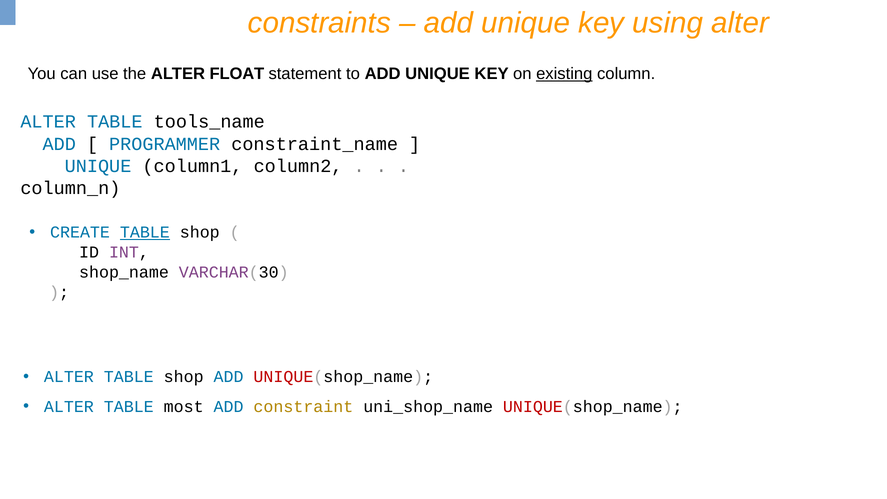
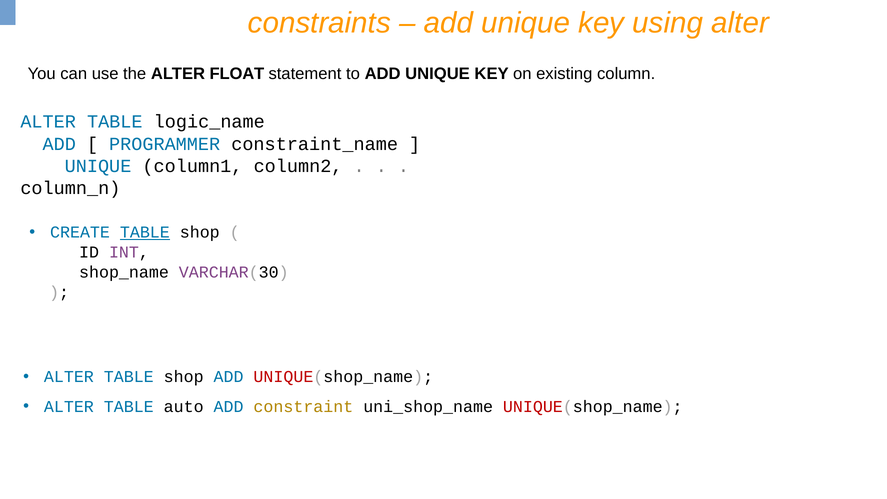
existing underline: present -> none (564, 74)
tools_name: tools_name -> logic_name (209, 122)
most: most -> auto (184, 407)
